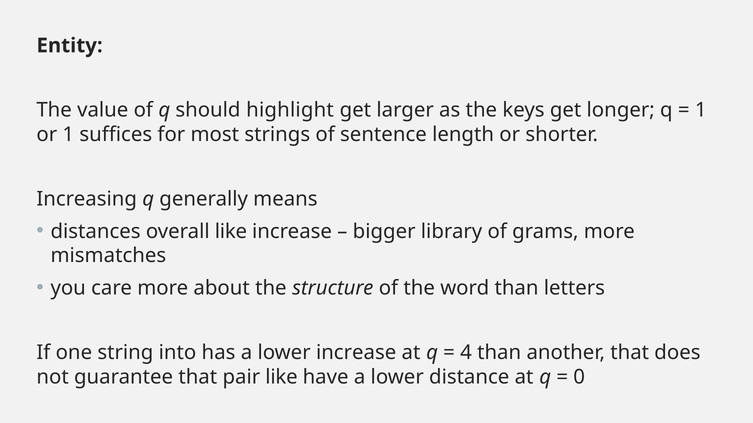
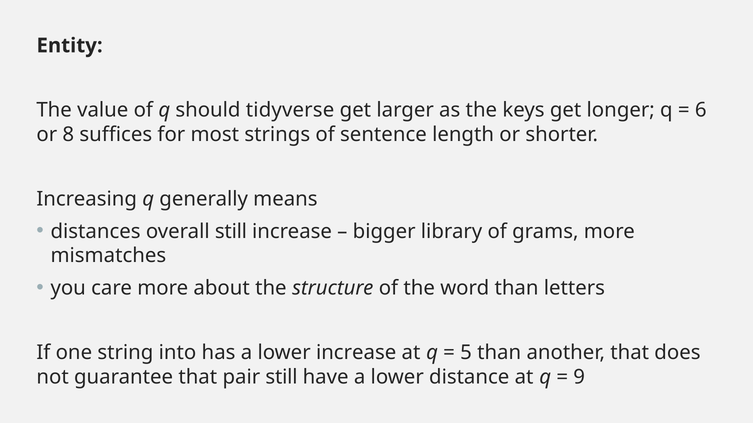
highlight: highlight -> tidyverse (290, 110)
1: 1 -> 6 (701, 110)
or 1: 1 -> 8 (68, 135)
overall like: like -> still (231, 232)
4: 4 -> 5 (466, 353)
pair like: like -> still (281, 377)
0: 0 -> 9 (579, 377)
